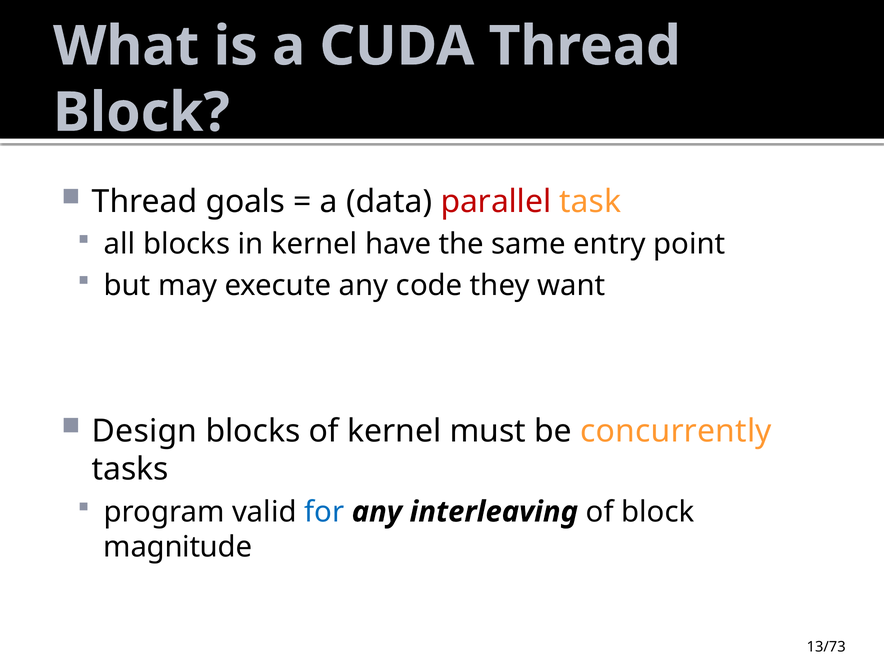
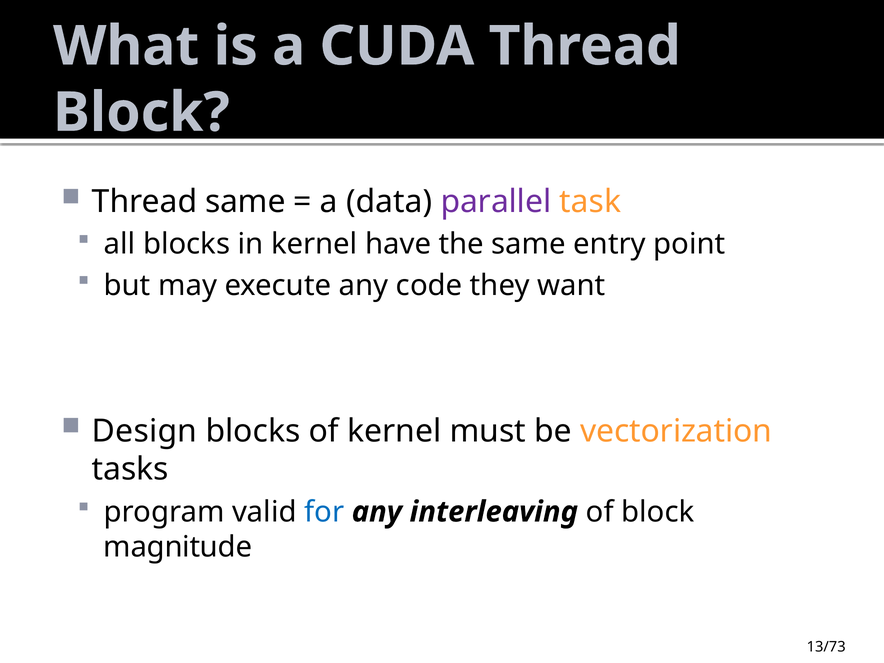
Thread goals: goals -> same (245, 202)
parallel colour: red -> purple (496, 202)
concurrently: concurrently -> vectorization (676, 431)
